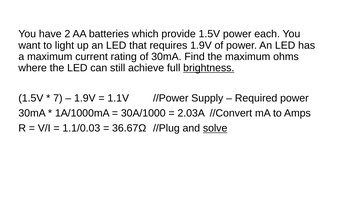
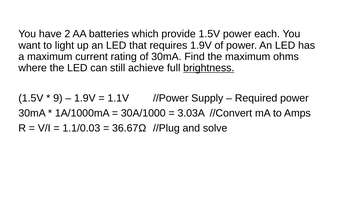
7: 7 -> 9 (58, 98)
2.03A: 2.03A -> 3.03A (191, 113)
solve underline: present -> none (215, 128)
